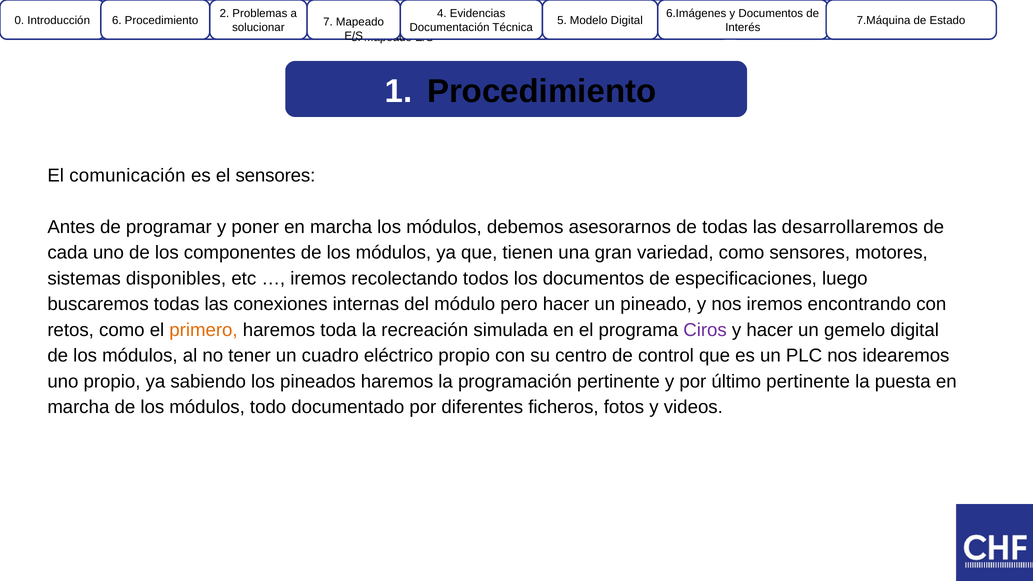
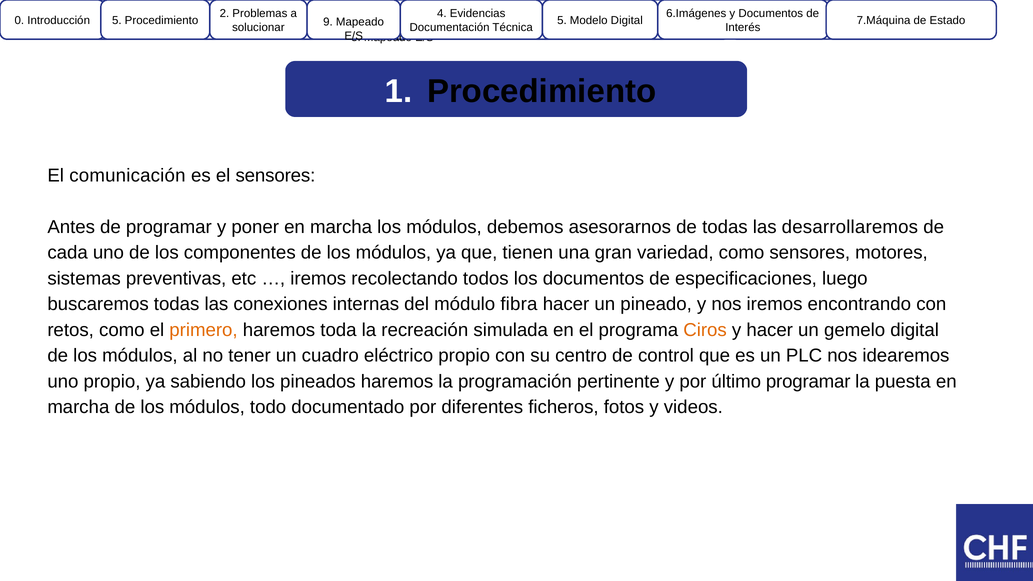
6: 6 -> 5 (117, 20)
7: 7 -> 9 (328, 22)
disponibles: disponibles -> preventivas (176, 279)
pero: pero -> fibra (519, 304)
Ciros colour: purple -> orange (705, 330)
último pertinente: pertinente -> programar (808, 382)
